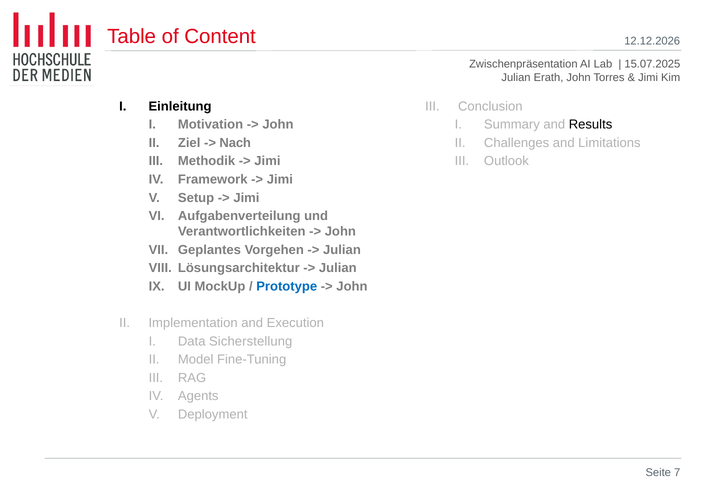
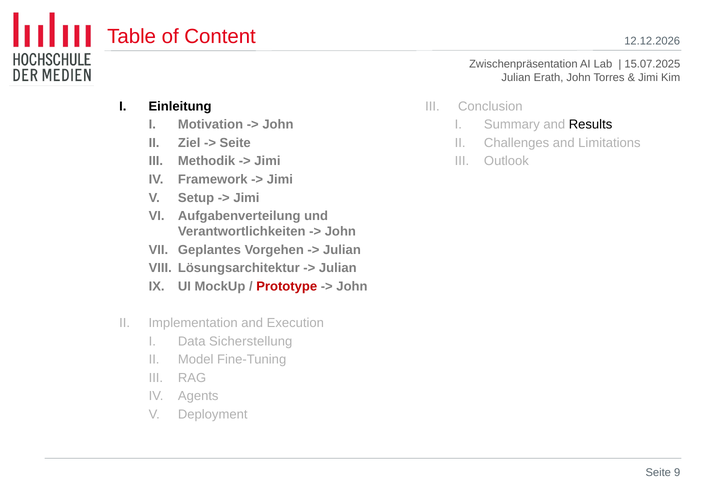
Nach: Nach -> Seite (235, 143)
Prototype colour: blue -> red (287, 286)
7: 7 -> 9 (677, 472)
